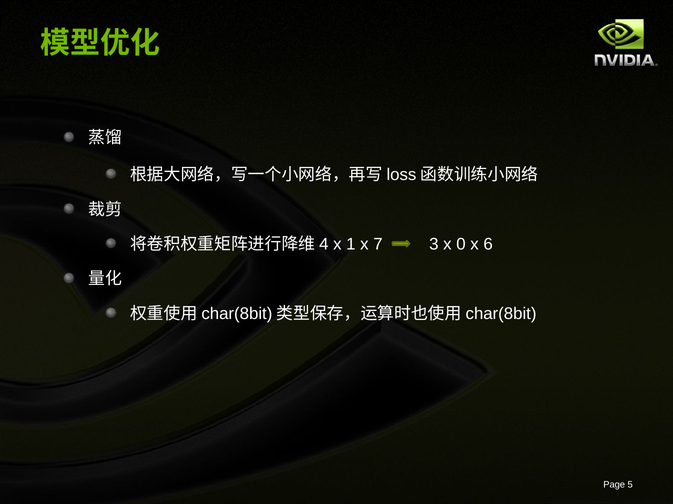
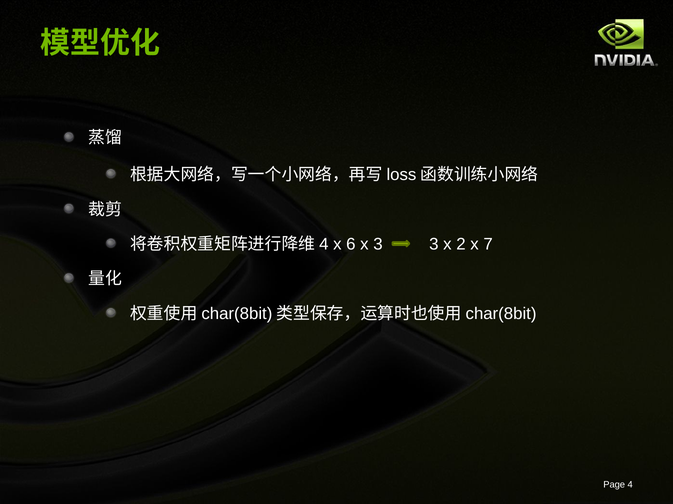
1: 1 -> 6 (351, 245)
x 7: 7 -> 3 (378, 245)
0: 0 -> 2 (461, 245)
6: 6 -> 7 (488, 245)
5: 5 -> 4 (630, 486)
